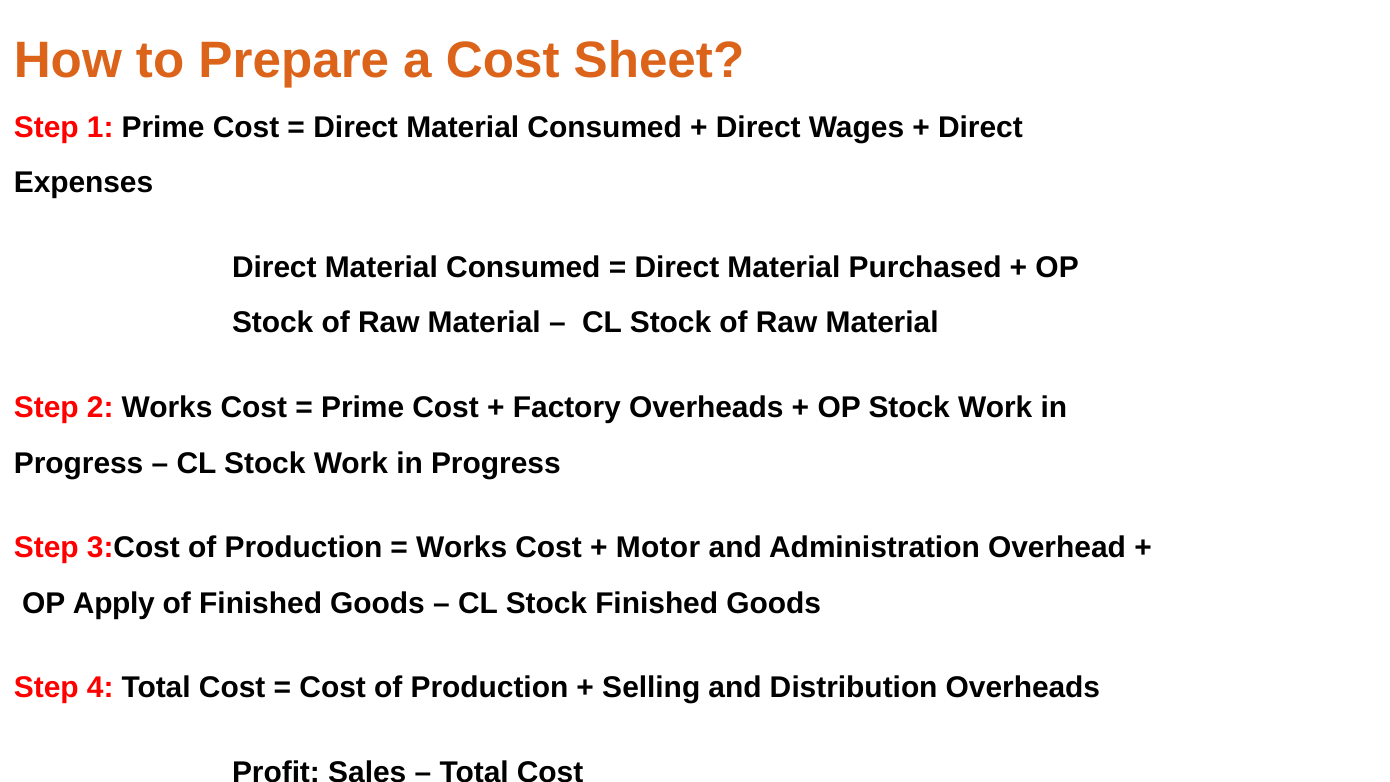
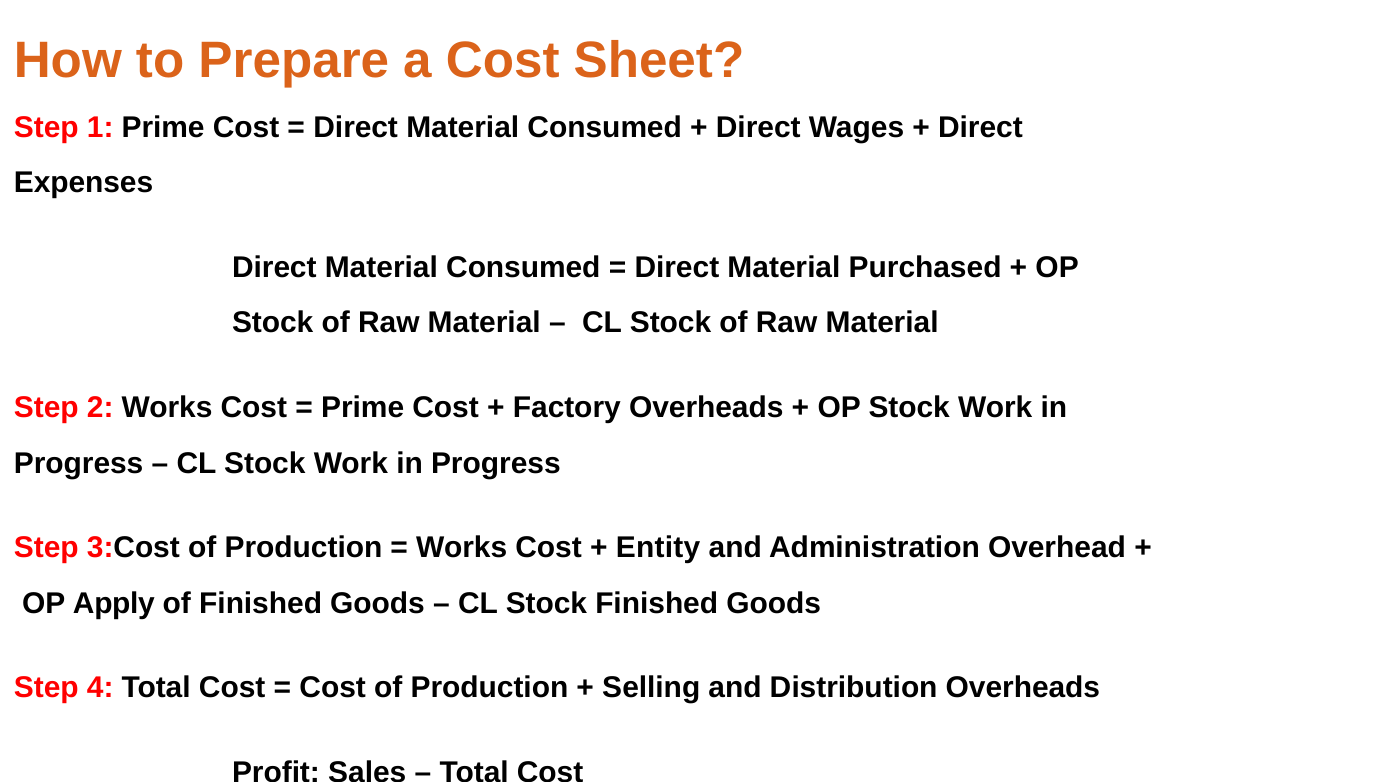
Motor: Motor -> Entity (658, 548)
